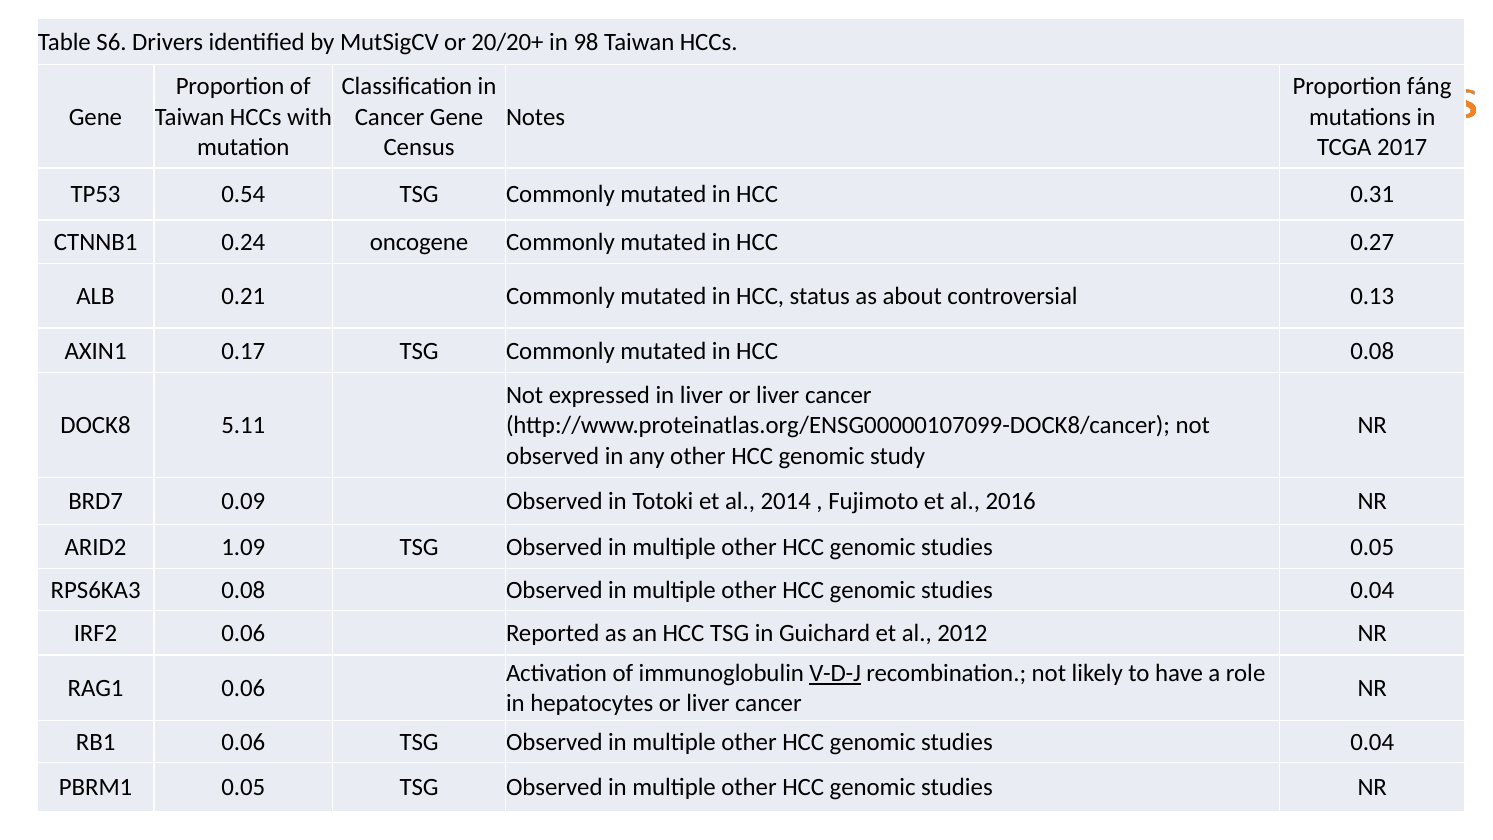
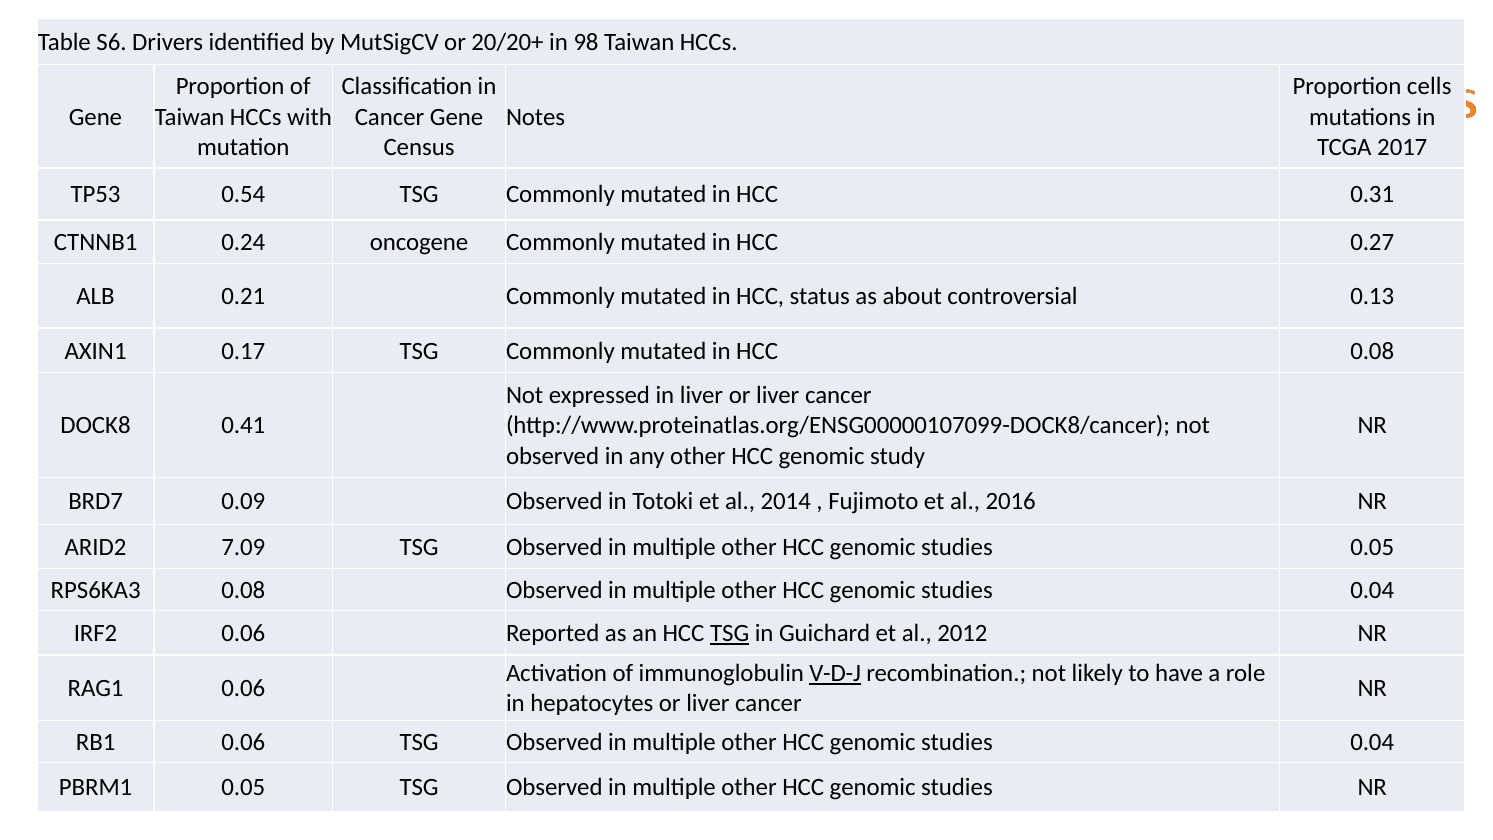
fáng: fáng -> cells (1429, 86)
5.11: 5.11 -> 0.41 (243, 425)
1.09: 1.09 -> 7.09 (243, 547)
TSG underline: none -> present (730, 633)
